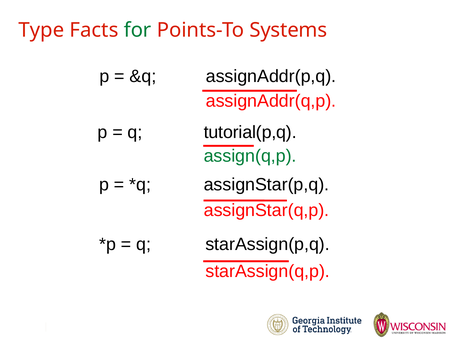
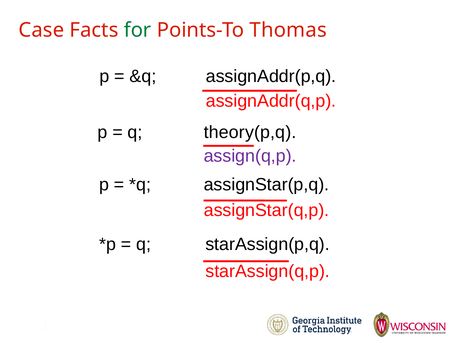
Type: Type -> Case (41, 30)
Systems: Systems -> Thomas (288, 30)
tutorial(p,q: tutorial(p,q -> theory(p,q (250, 132)
assign(q,p colour: green -> purple (250, 156)
